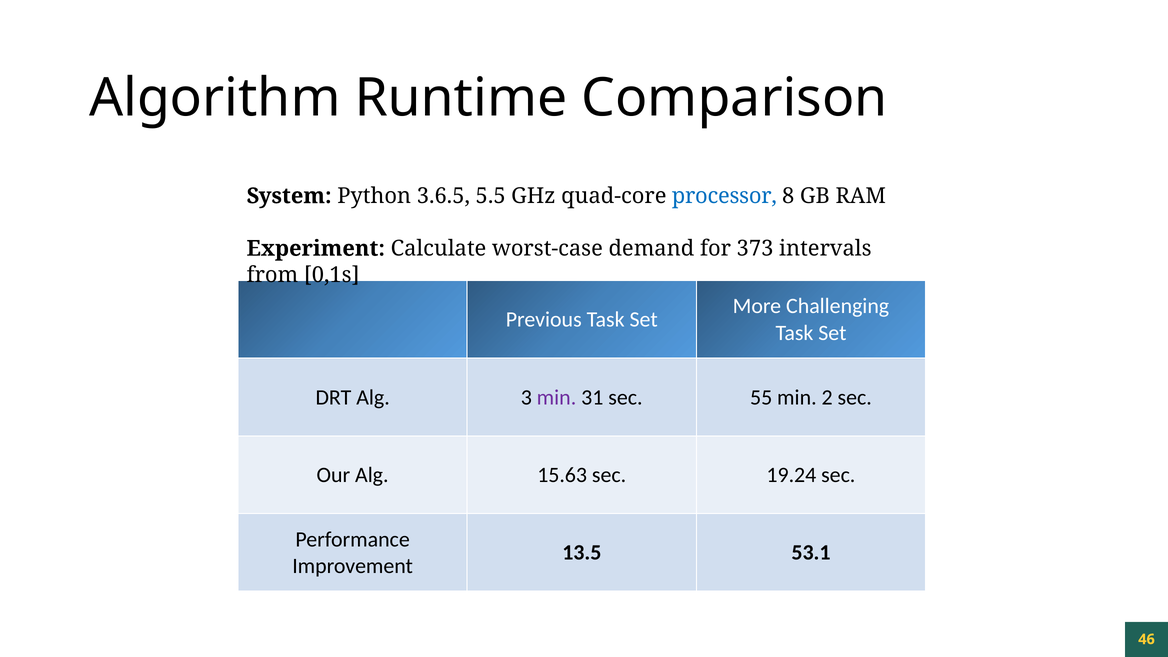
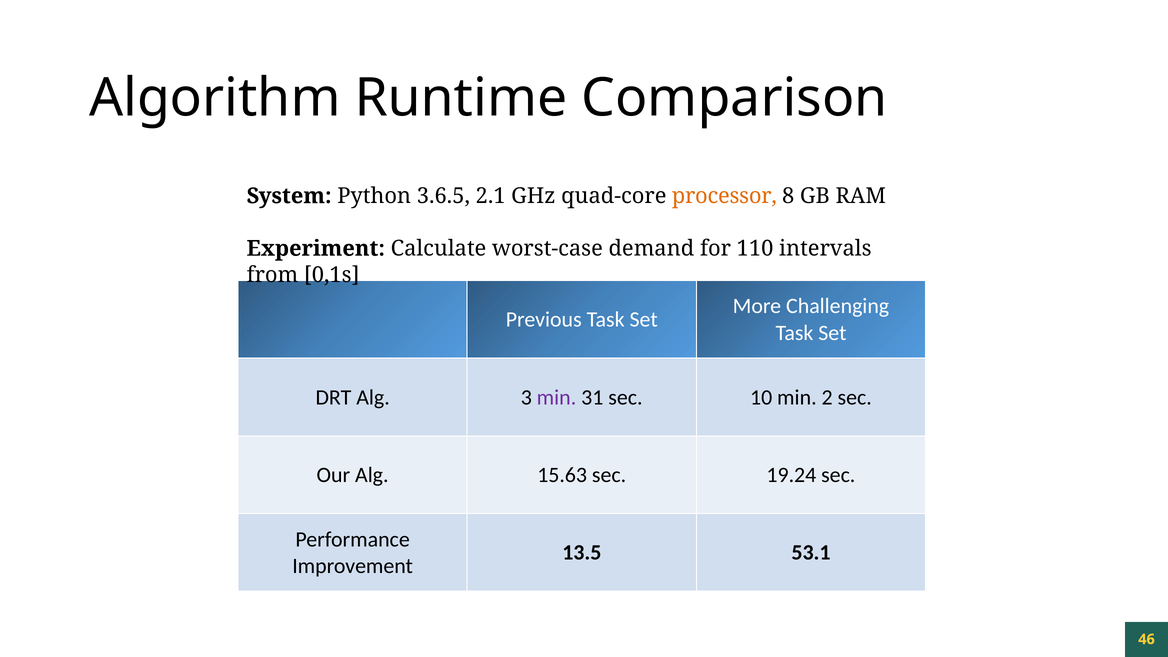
5.5: 5.5 -> 2.1 (491, 196)
processor colour: blue -> orange (724, 196)
373: 373 -> 110 (755, 249)
55: 55 -> 10 (761, 397)
